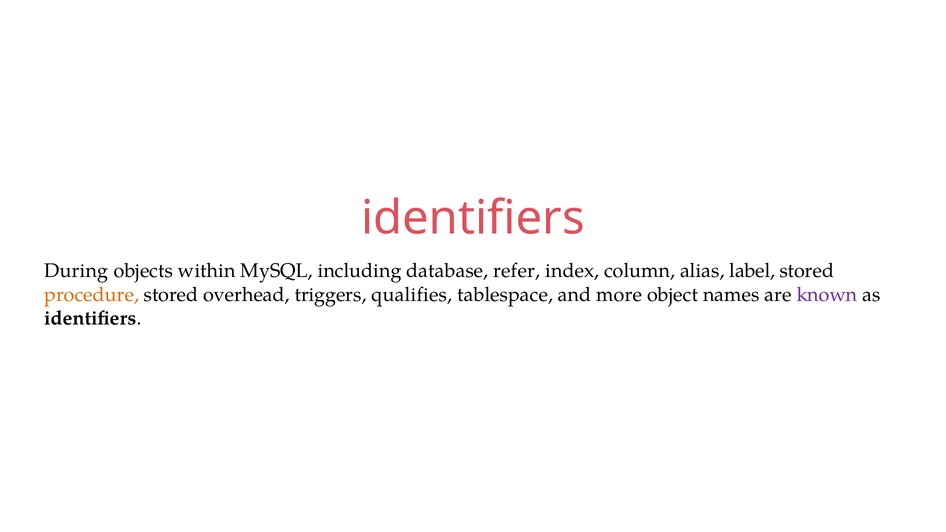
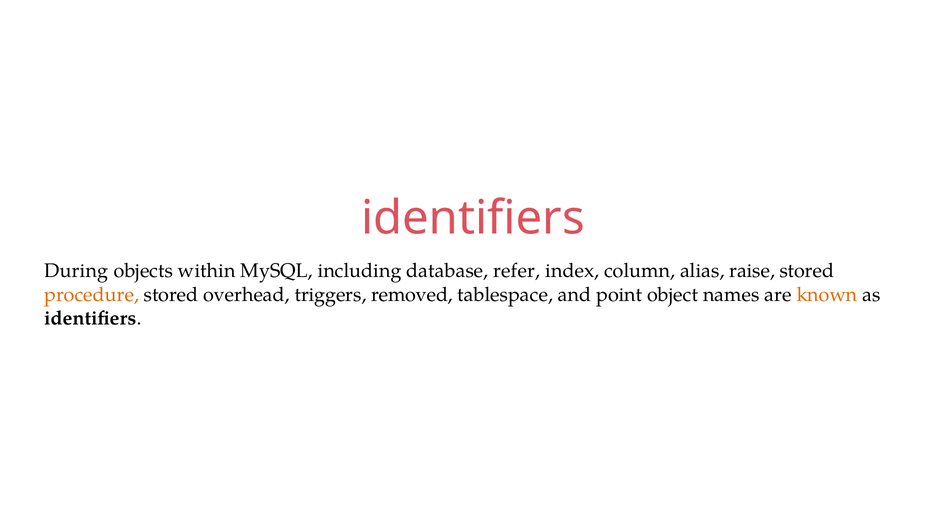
label: label -> raise (752, 271)
qualifies: qualifies -> removed (412, 295)
more: more -> point (619, 295)
known colour: purple -> orange (827, 295)
